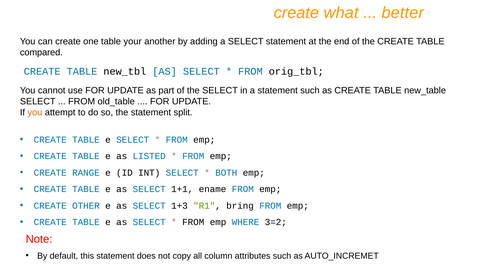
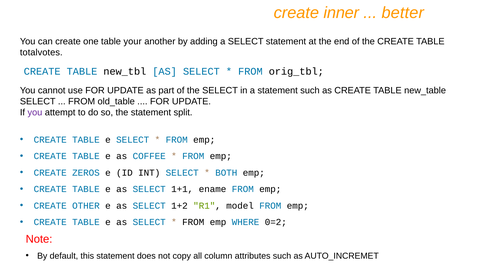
what: what -> inner (341, 13)
compared: compared -> totalvotes (41, 53)
you colour: orange -> purple (35, 113)
LISTED: LISTED -> COFFEE (149, 156)
RANGE: RANGE -> ZEROS (86, 173)
1+3: 1+3 -> 1+2 (179, 206)
bring: bring -> model (240, 206)
3=2: 3=2 -> 0=2 (276, 222)
